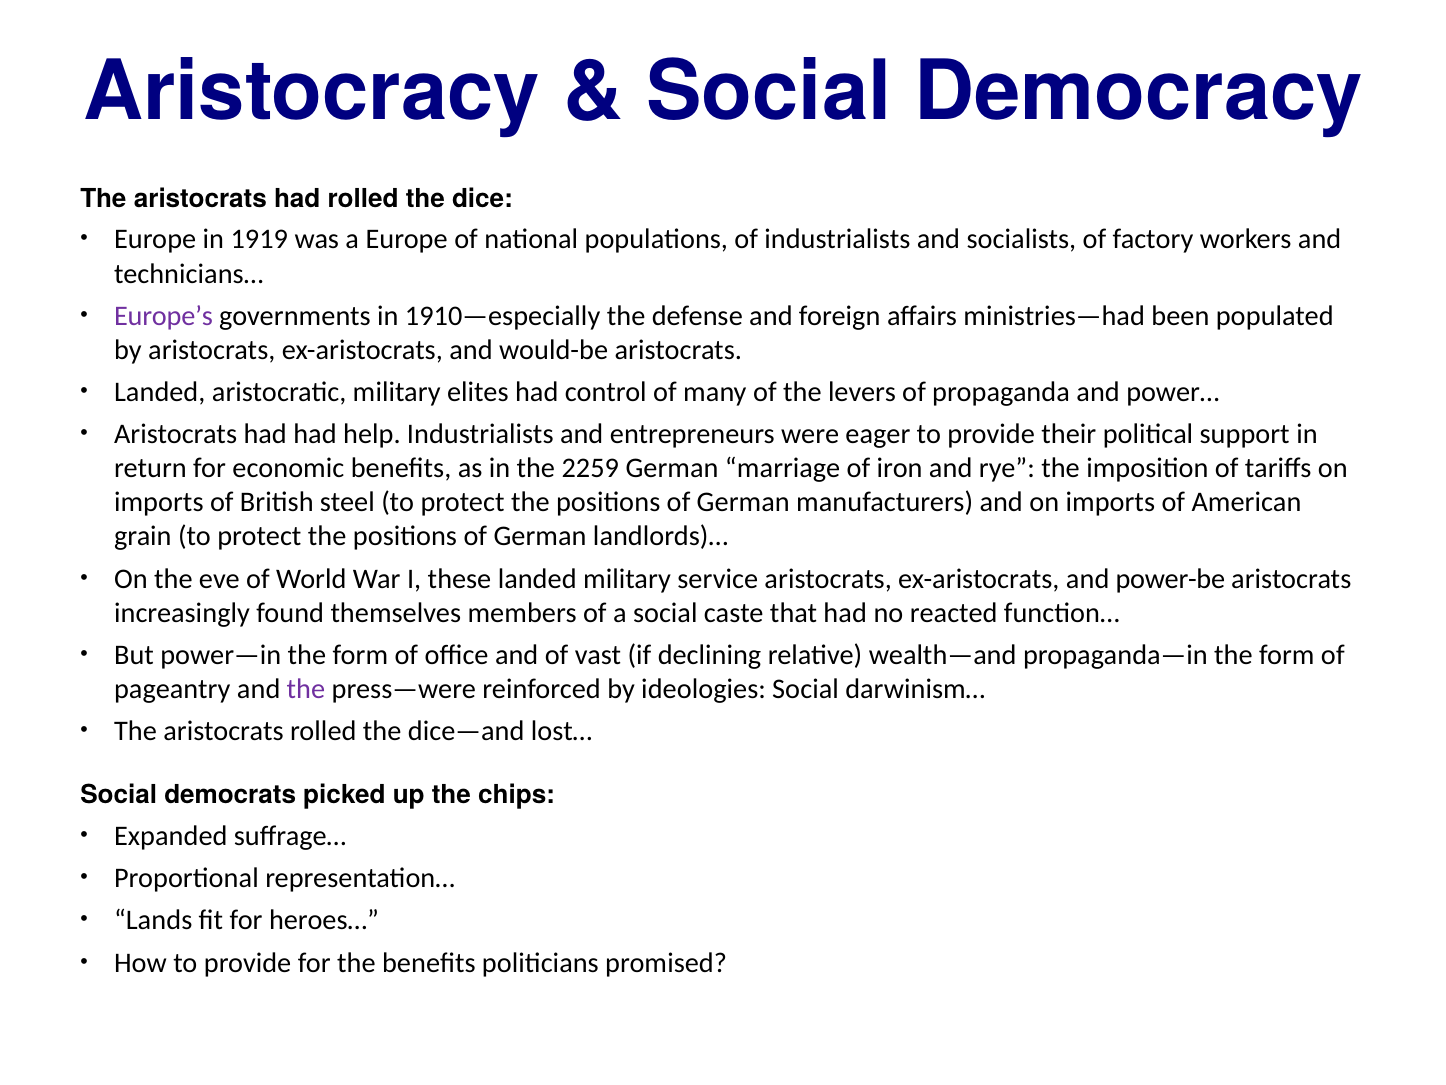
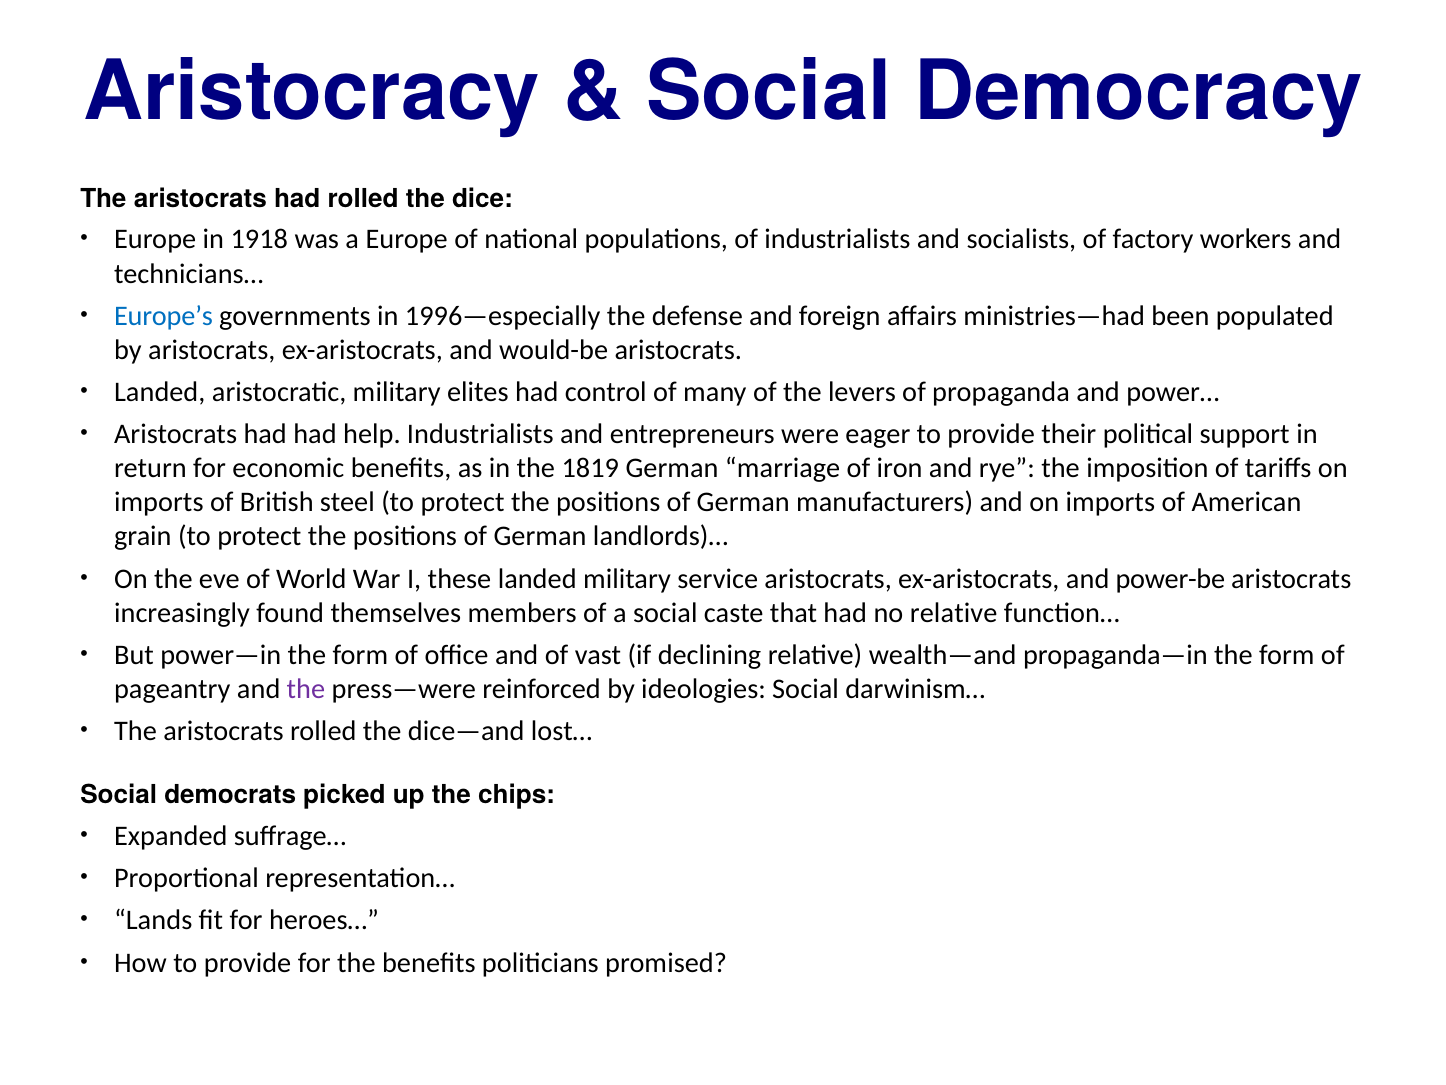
1919: 1919 -> 1918 (259, 239)
Europe’s colour: purple -> blue (164, 316)
1910—especially: 1910—especially -> 1996—especially (503, 316)
2259: 2259 -> 1819 (590, 468)
no reacted: reacted -> relative (954, 613)
